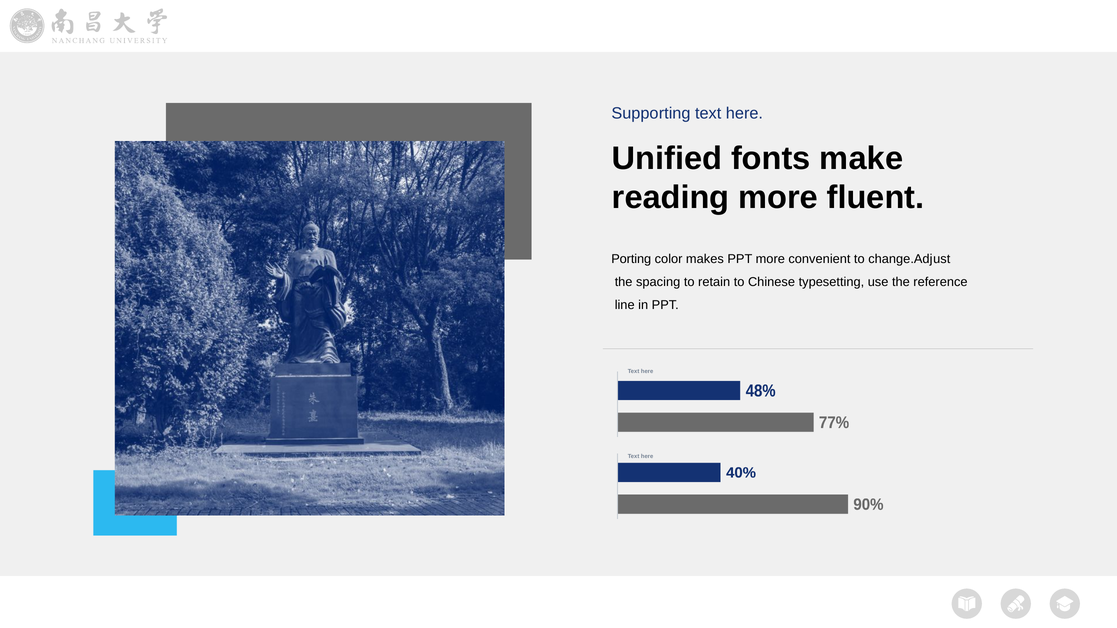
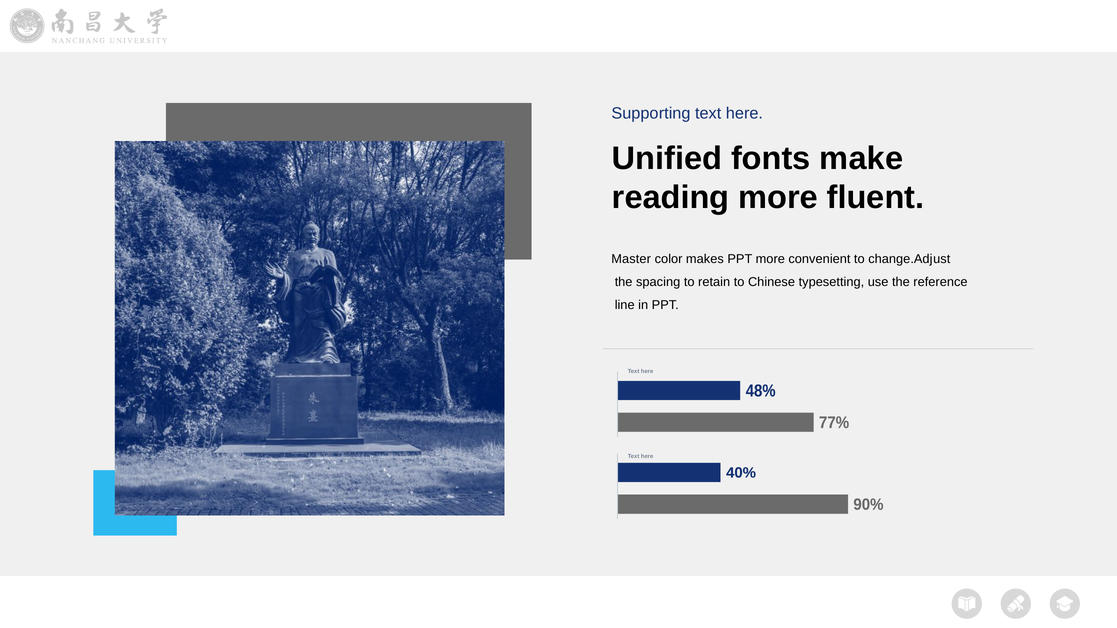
Porting: Porting -> Master (631, 259)
